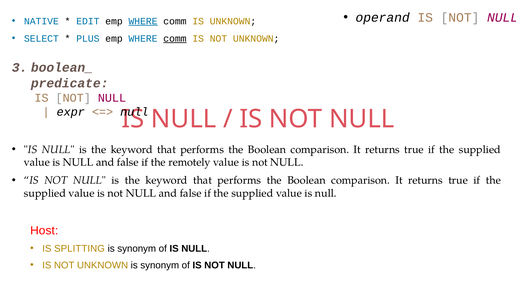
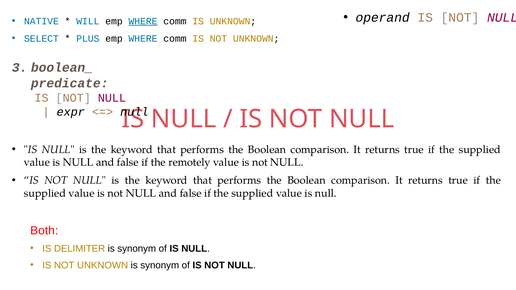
EDIT: EDIT -> WILL (88, 21)
comm underline: present -> none (175, 39)
Host: Host -> Both (44, 231)
SPLITTING: SPLITTING -> DELIMITER (80, 249)
